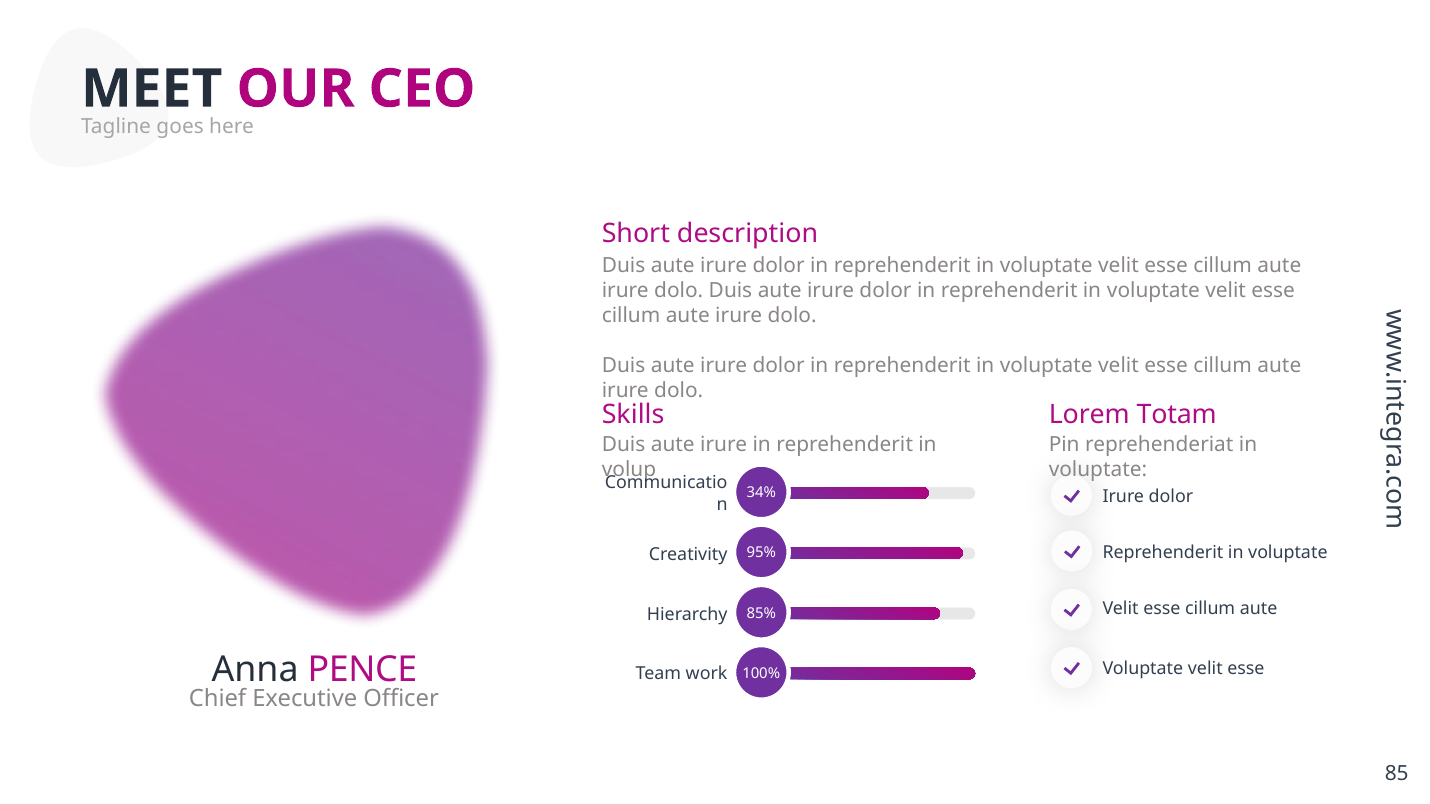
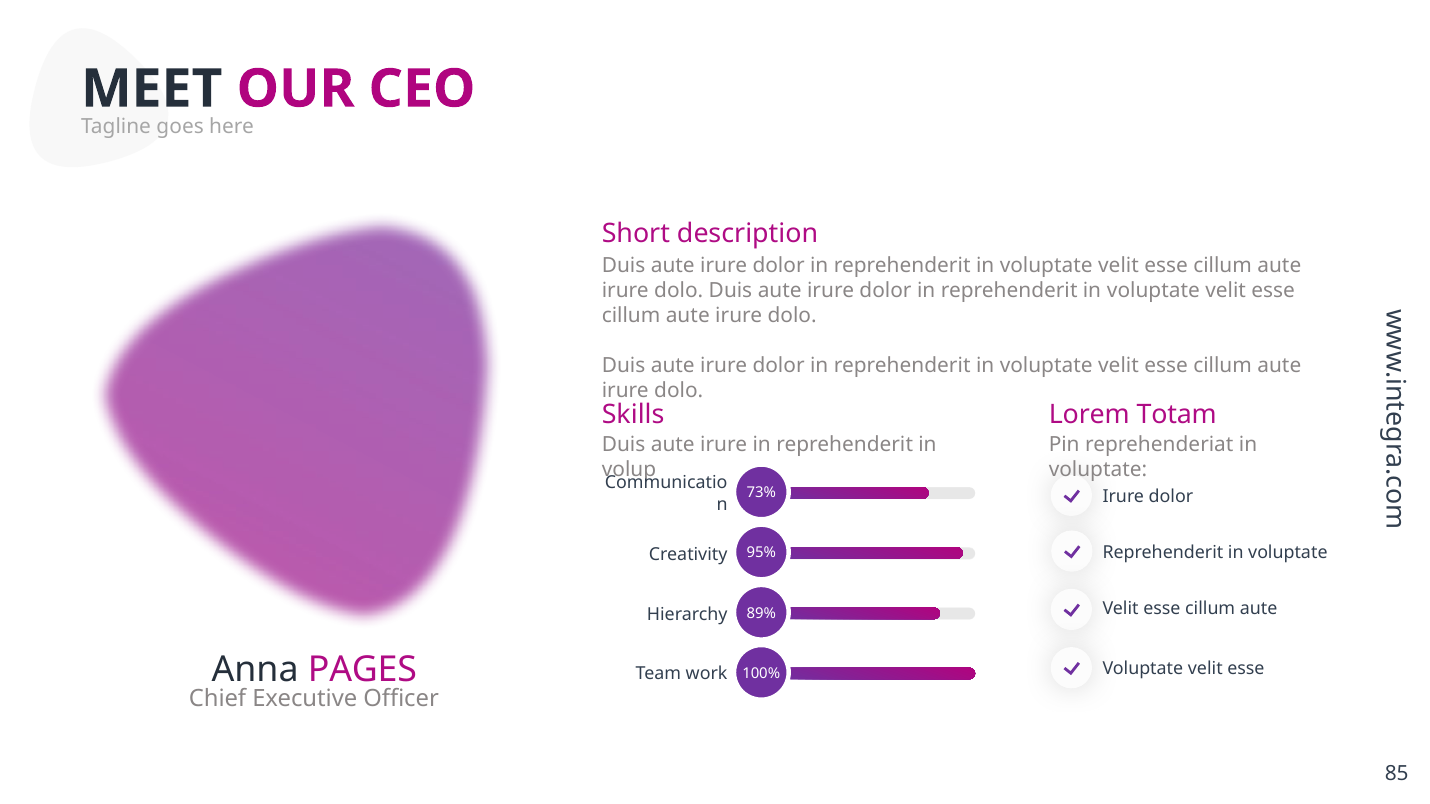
34%: 34% -> 73% (761, 493)
85%: 85% -> 89% (761, 614)
PENCE: PENCE -> PAGES (362, 670)
